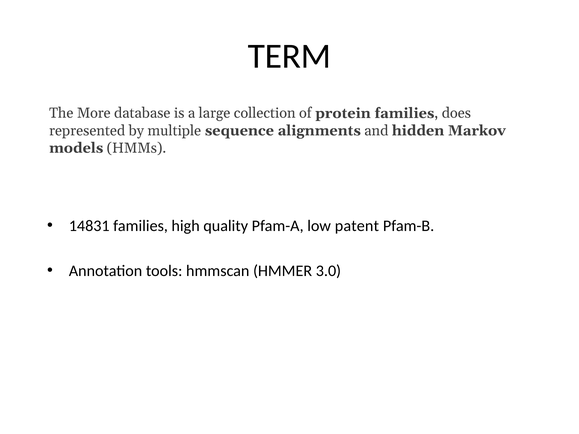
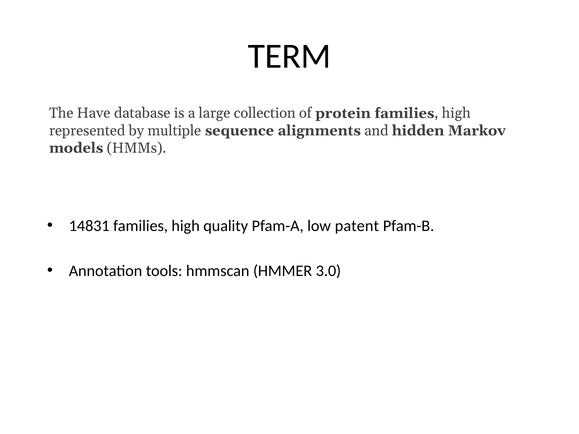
More: More -> Have (94, 113)
protein families does: does -> high (456, 113)
